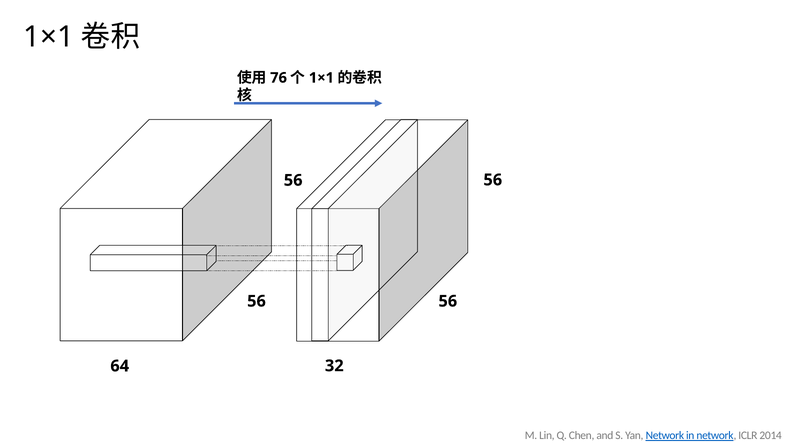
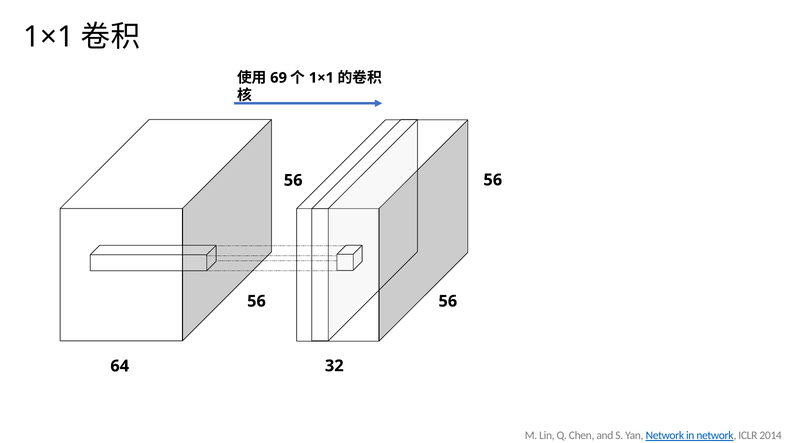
76: 76 -> 69 (279, 78)
